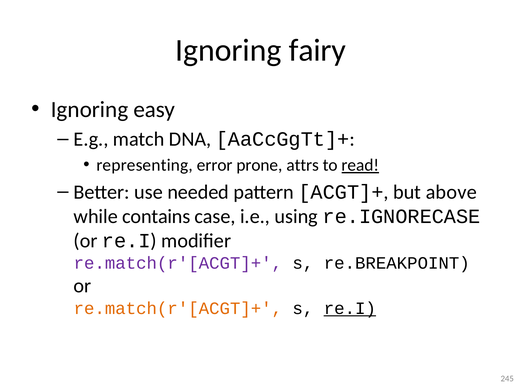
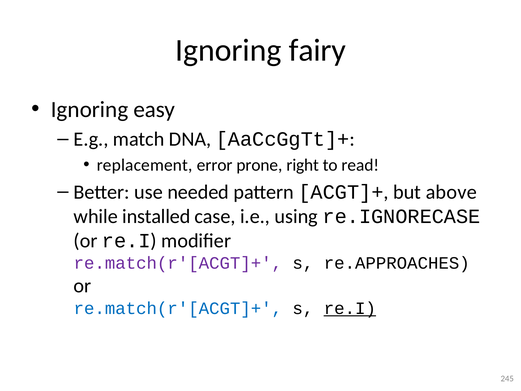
representing: representing -> replacement (145, 165)
attrs: attrs -> right (303, 165)
read underline: present -> none (360, 165)
contains: contains -> installed (156, 216)
re.BREAKPOINT: re.BREAKPOINT -> re.APPROACHES (397, 263)
re.match(r'[ACGT]+ colour: orange -> blue (178, 308)
